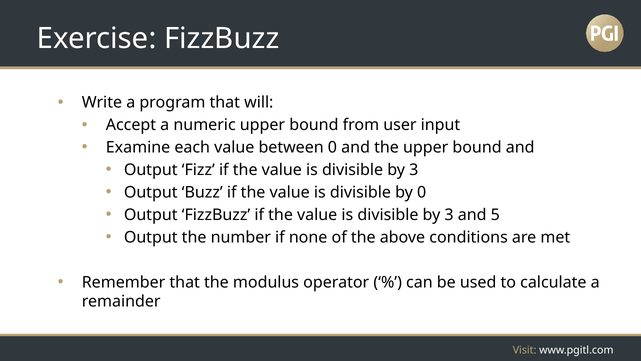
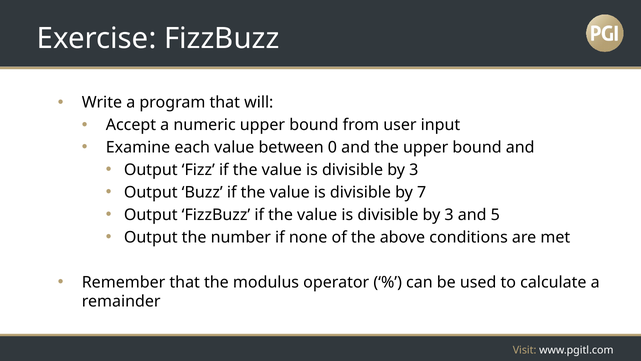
by 0: 0 -> 7 (422, 192)
